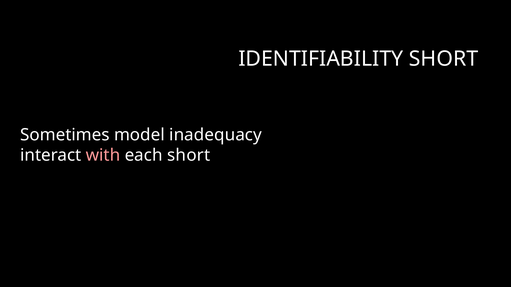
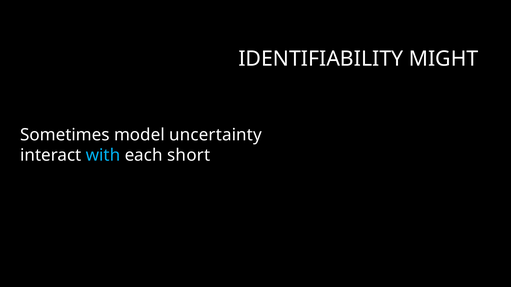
IDENTIFIABILITY SHORT: SHORT -> MIGHT (444, 59)
inadequacy: inadequacy -> uncertainty (216, 135)
with colour: pink -> light blue (103, 155)
